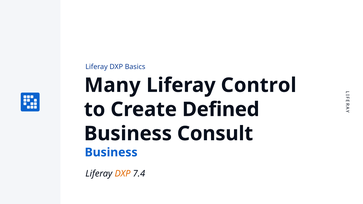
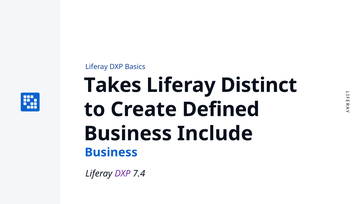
Many: Many -> Takes (113, 85)
Control: Control -> Distinct (259, 85)
Consult: Consult -> Include (215, 134)
DXP colour: orange -> purple (123, 174)
